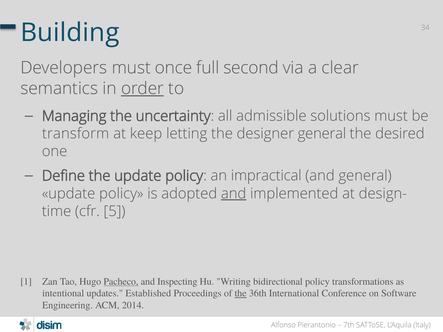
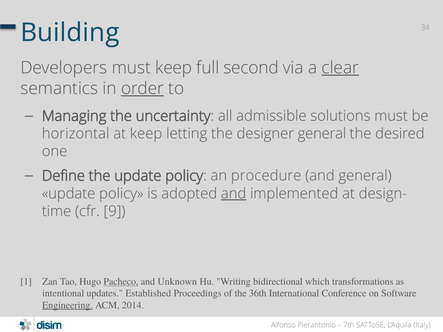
must once: once -> keep (174, 68)
clear underline: none -> present (340, 68)
transform: transform -> horizontal (76, 134)
impractical: impractical -> procedure (266, 176)
5: 5 -> 9 (114, 211)
Inspecting: Inspecting -> Unknown (177, 282)
bidirectional policy: policy -> which (317, 282)
the underline: present -> none (241, 294)
Engineering underline: none -> present (68, 305)
